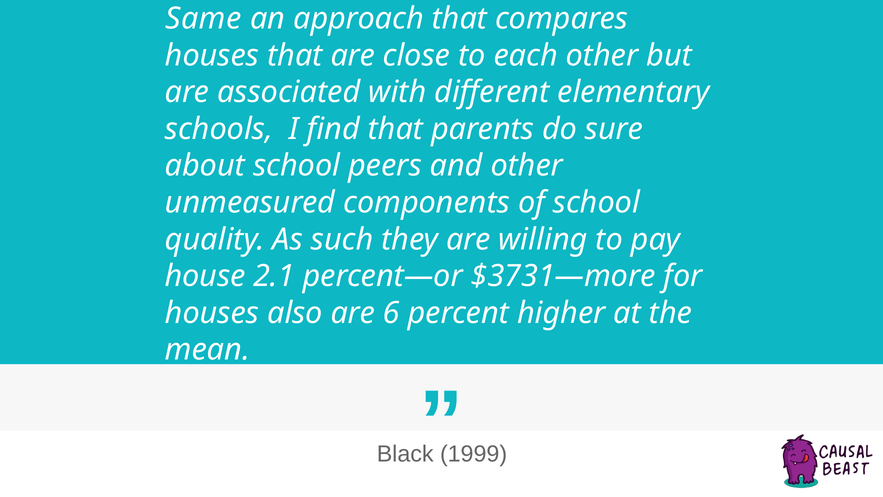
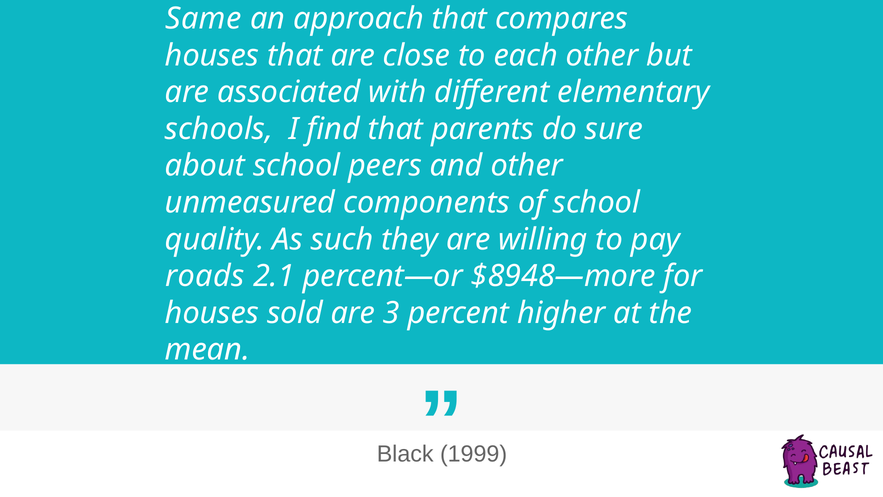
house: house -> roads (205, 276)
$3731—more: $3731—more -> $8948—more (563, 276)
also: also -> sold (295, 313)
6: 6 -> 3 (391, 313)
